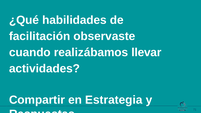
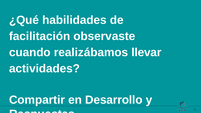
Estrategia: Estrategia -> Desarrollo (114, 100)
